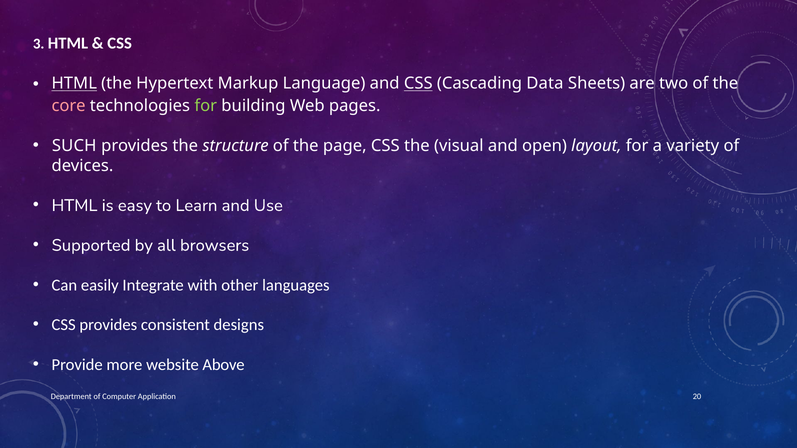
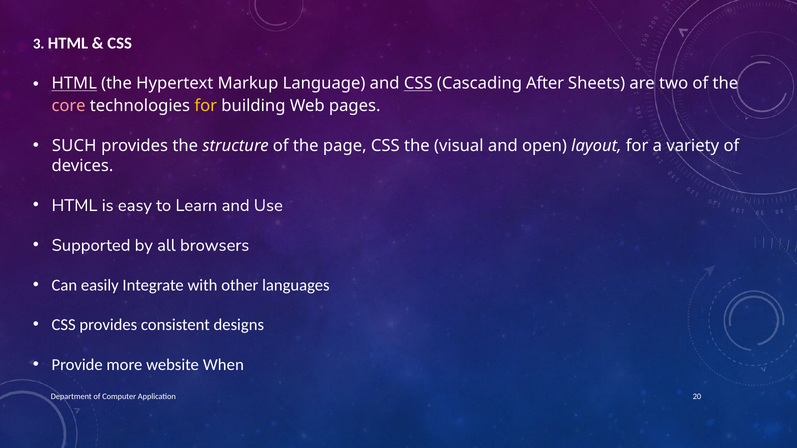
Data: Data -> After (545, 83)
for colour: light green -> yellow (206, 106)
Above: Above -> When (223, 365)
